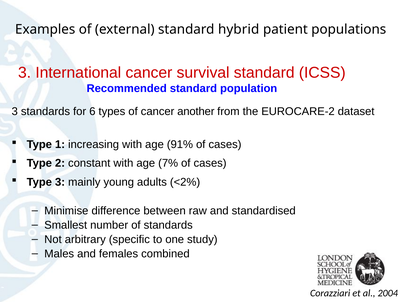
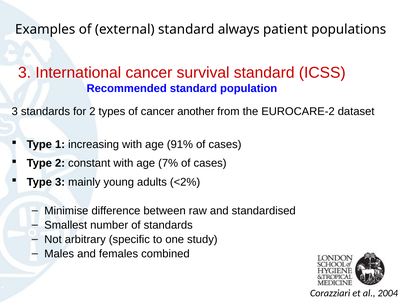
hybrid: hybrid -> always (239, 29)
for 6: 6 -> 2 (92, 111)
